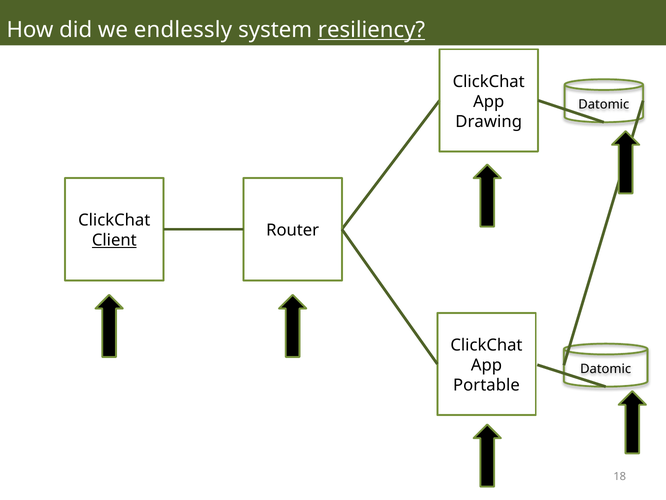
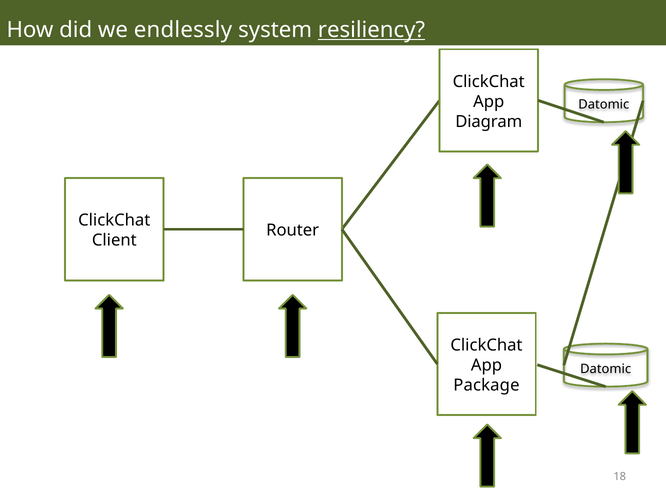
Drawing: Drawing -> Diagram (489, 121)
Client underline: present -> none (114, 240)
Portable: Portable -> Package (486, 385)
